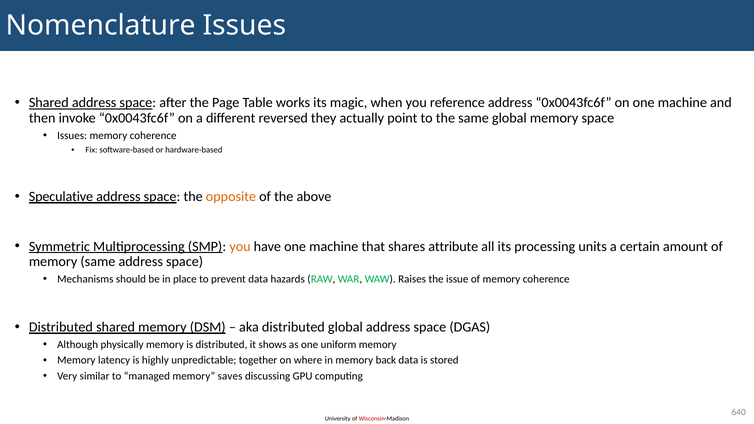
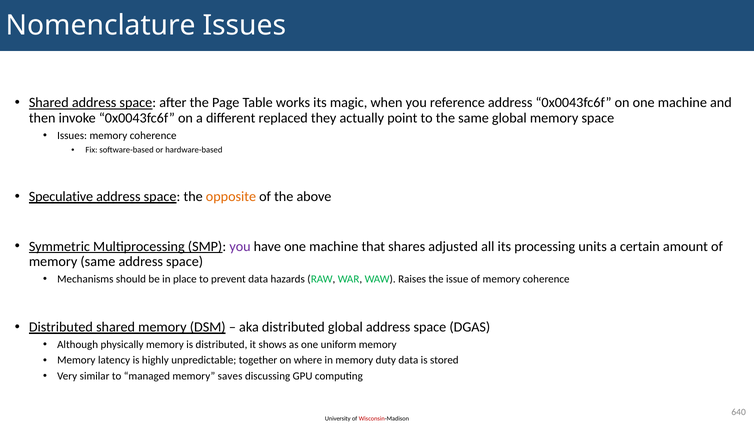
reversed: reversed -> replaced (283, 118)
you colour: orange -> purple (240, 246)
attribute: attribute -> adjusted (453, 246)
back: back -> duty (386, 360)
